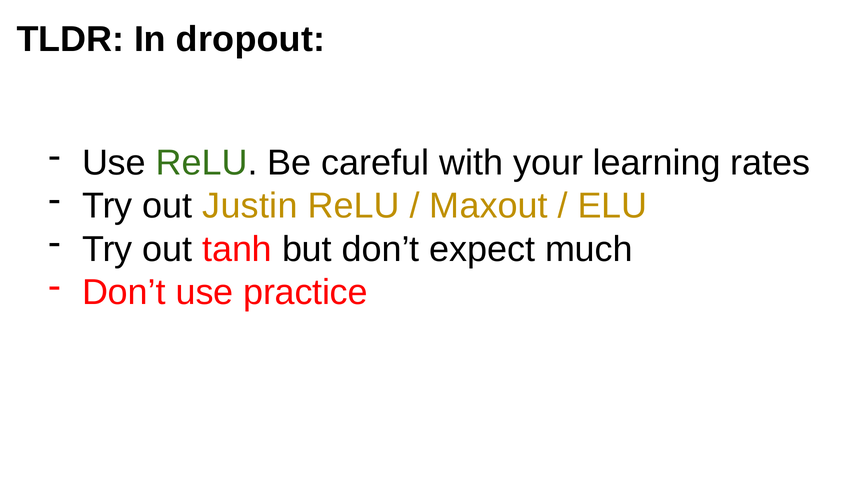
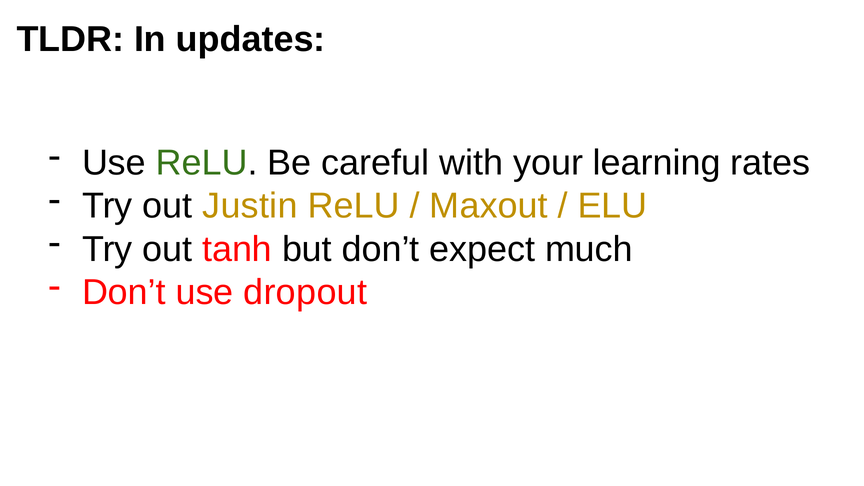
dropout: dropout -> updates (251, 39)
practice: practice -> dropout (305, 293)
